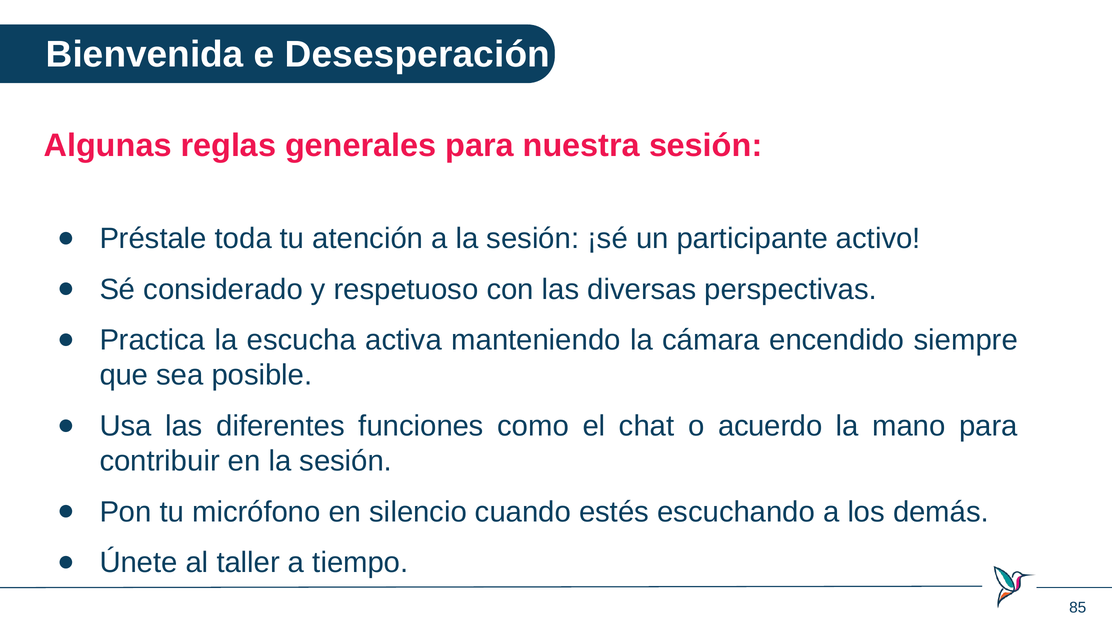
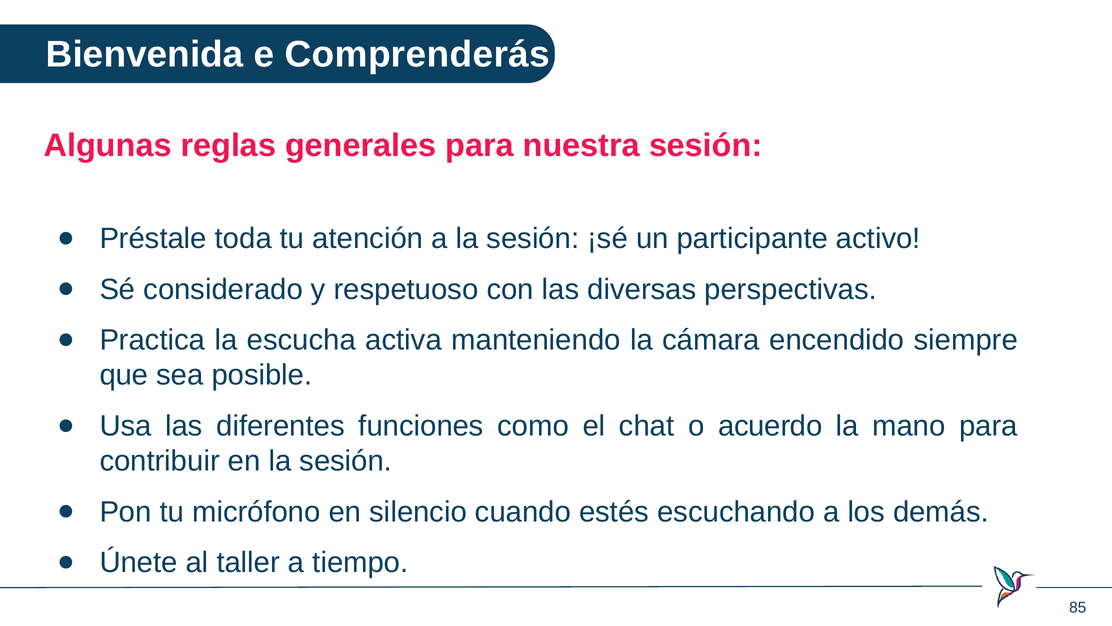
Desesperación: Desesperación -> Comprenderás (417, 54)
